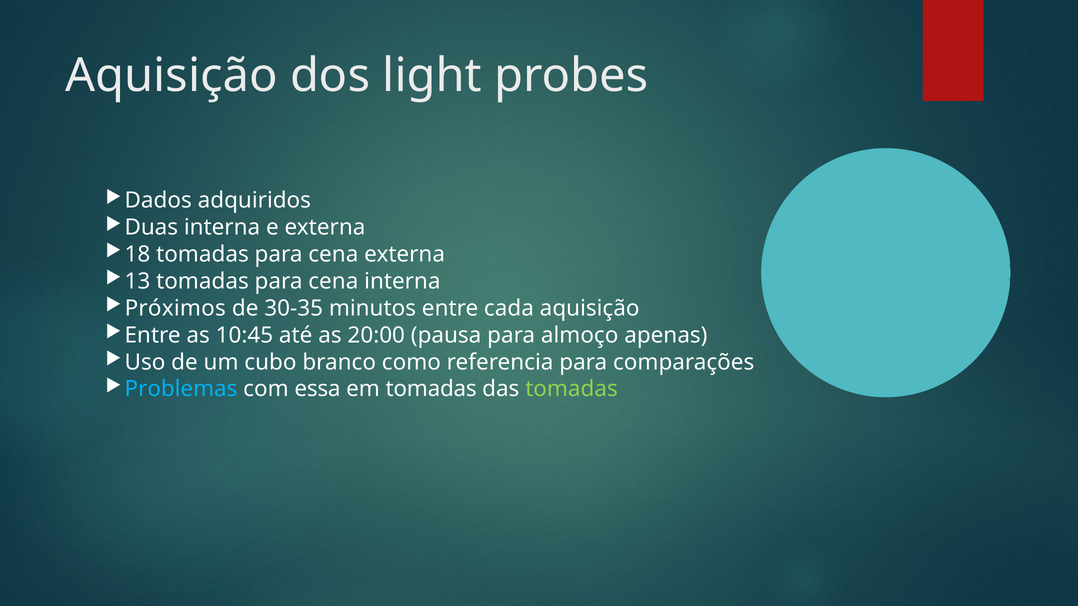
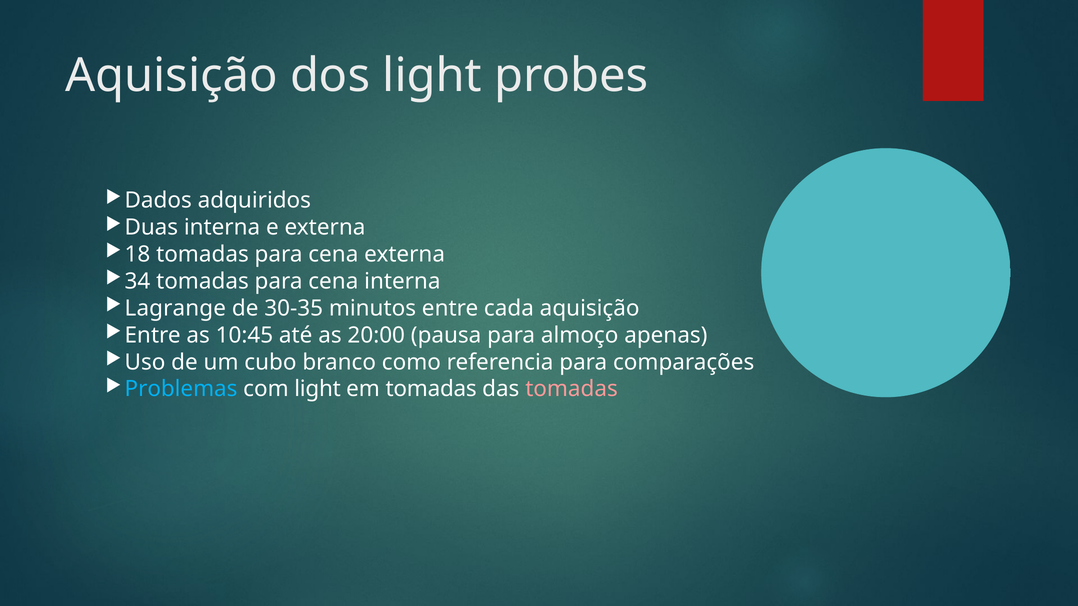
13: 13 -> 34 (137, 281)
Próximos: Próximos -> Lagrange (175, 308)
com essa: essa -> light (318, 389)
tomadas colour: light green -> pink (572, 389)
